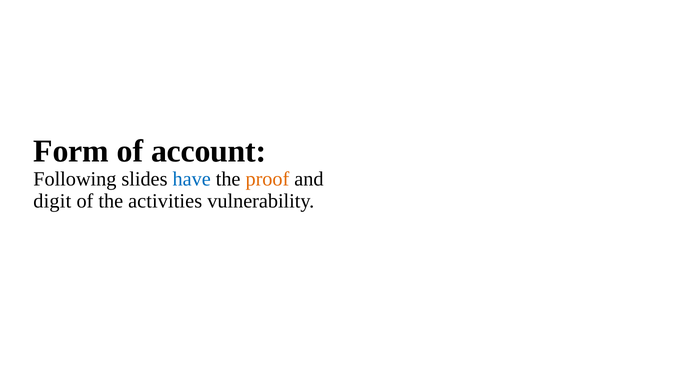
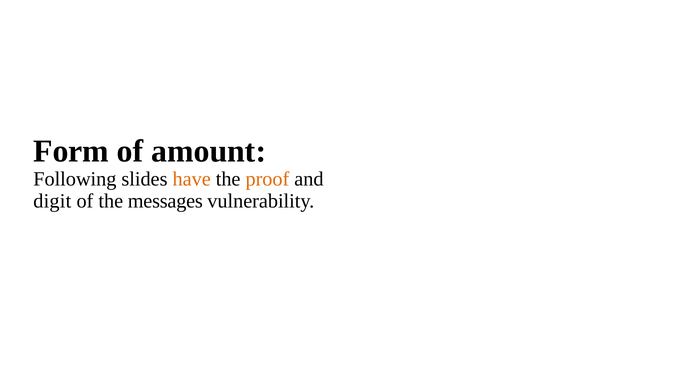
account: account -> amount (209, 151)
have colour: blue -> orange (192, 179)
activities: activities -> messages (165, 201)
